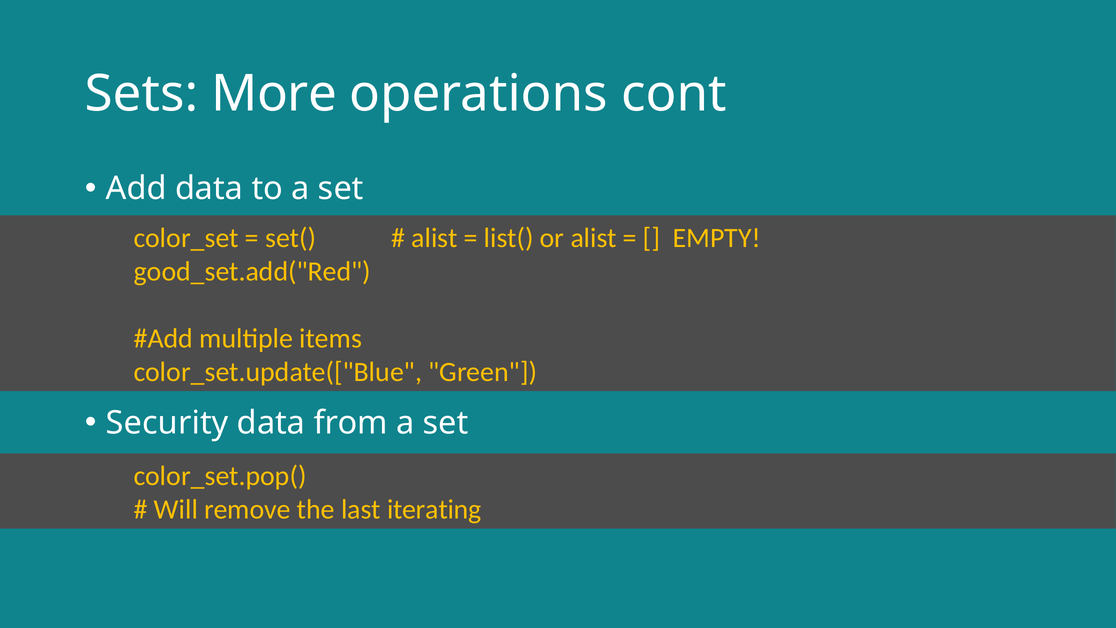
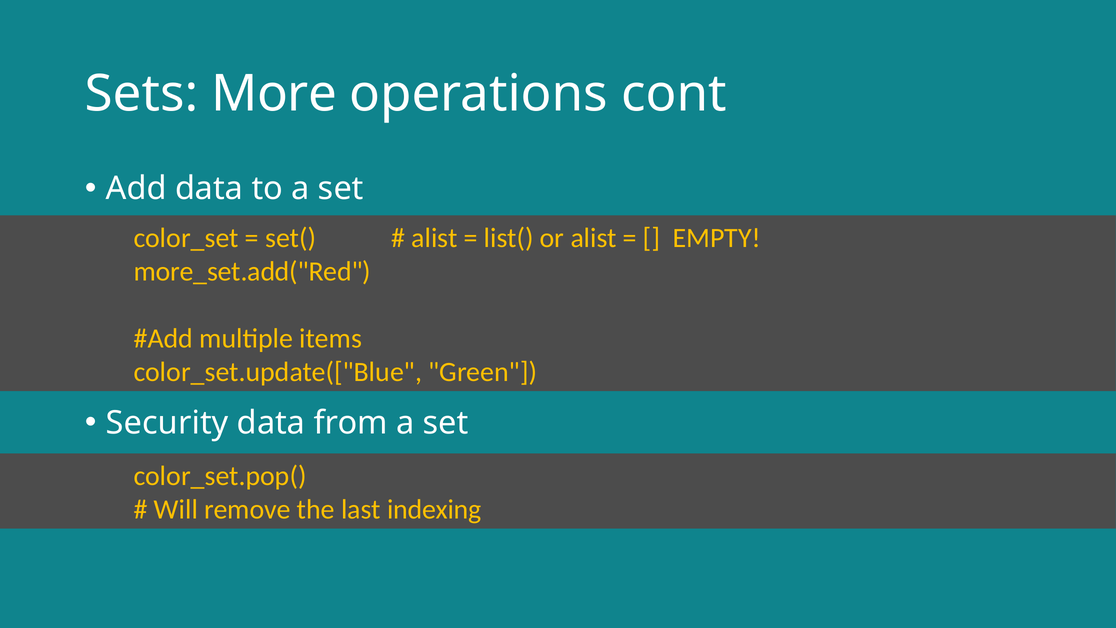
good_set.add("Red: good_set.add("Red -> more_set.add("Red (252, 272)
iterating: iterating -> indexing (434, 510)
